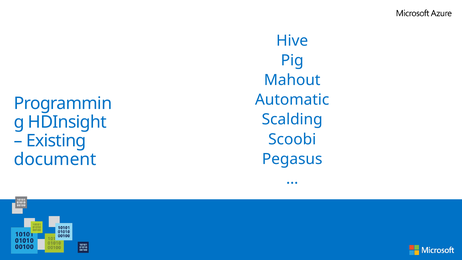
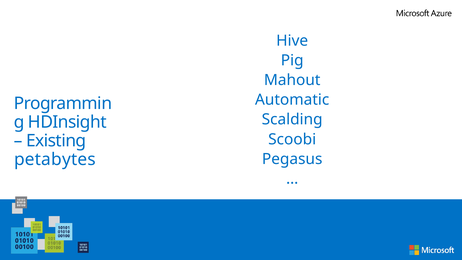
document: document -> petabytes (55, 159)
